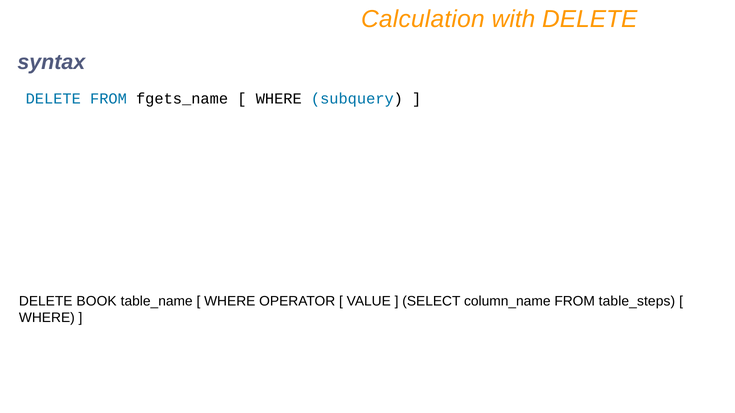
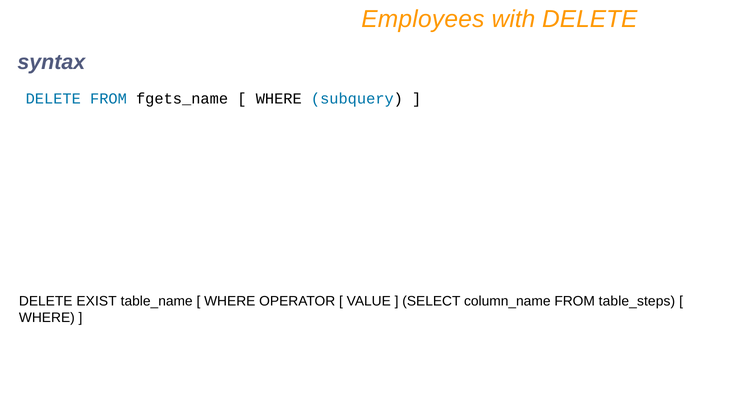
Calculation: Calculation -> Employees (423, 19)
BOOK: BOOK -> EXIST (97, 301)
